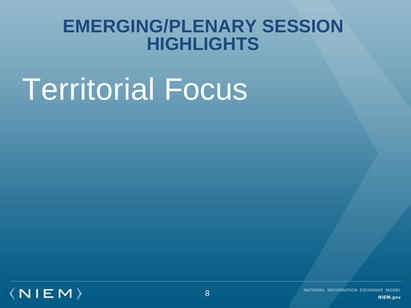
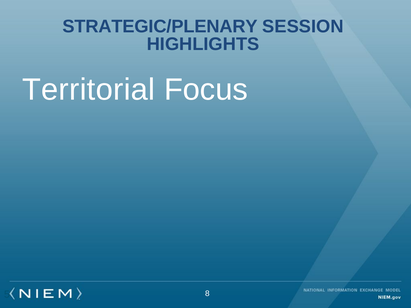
EMERGING/PLENARY: EMERGING/PLENARY -> STRATEGIC/PLENARY (160, 27)
